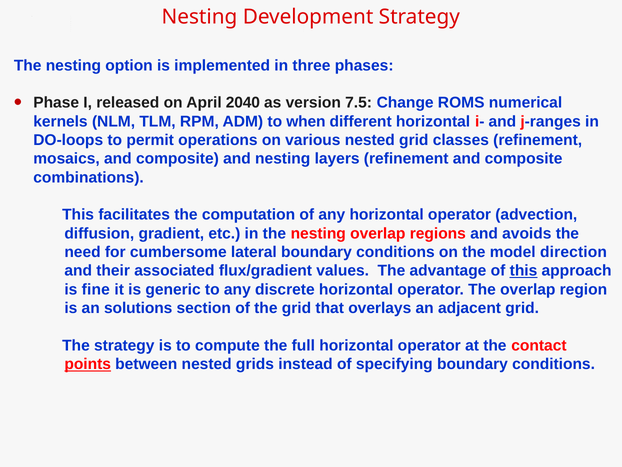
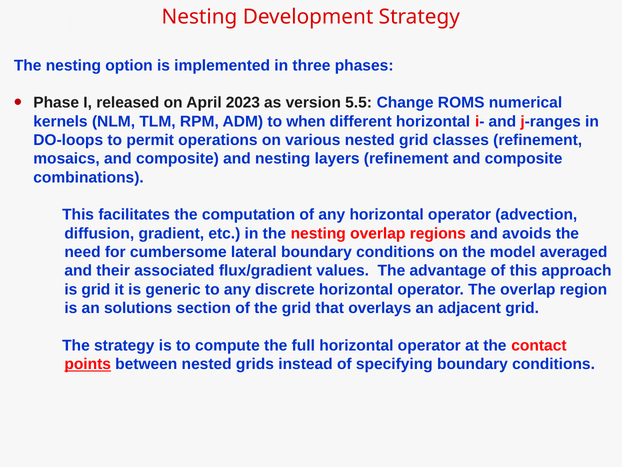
2040: 2040 -> 2023 (243, 103)
7.5: 7.5 -> 5.5 (359, 103)
direction: direction -> averaged (574, 252)
this underline: present -> none (524, 271)
is fine: fine -> grid (96, 289)
